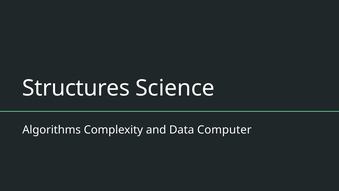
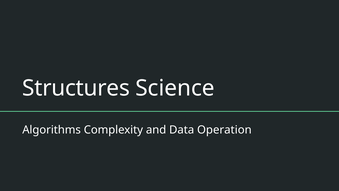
Computer: Computer -> Operation (224, 130)
